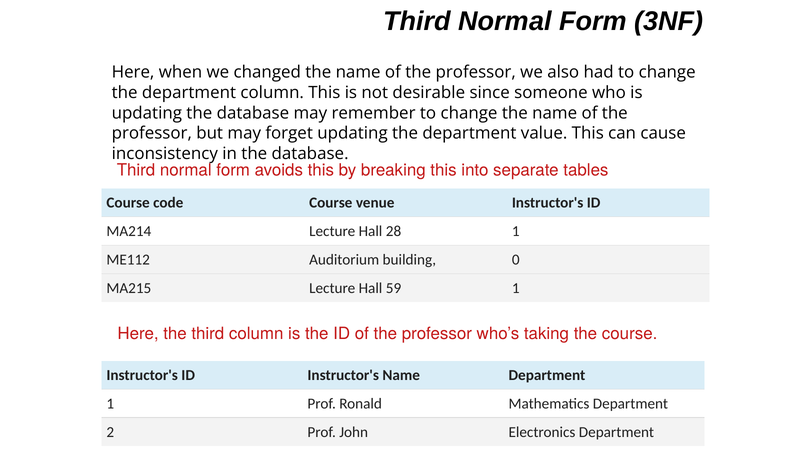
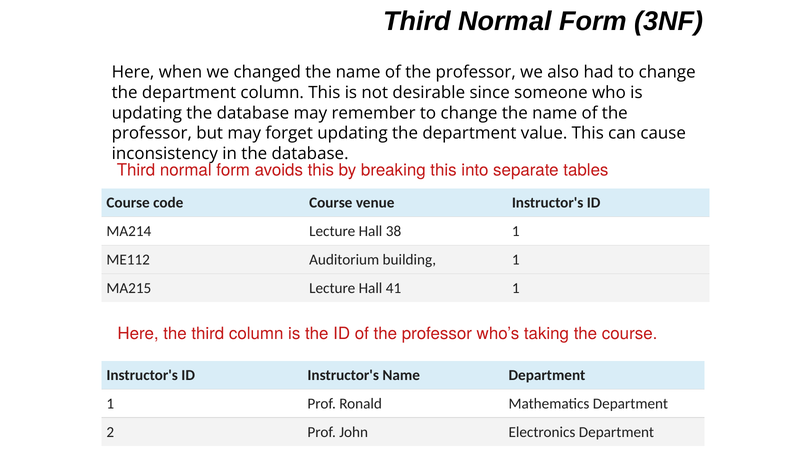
28: 28 -> 38 (394, 231)
building 0: 0 -> 1 (516, 260)
59: 59 -> 41 (394, 288)
